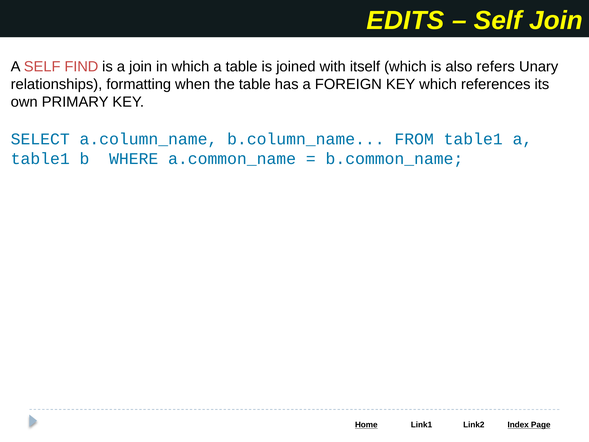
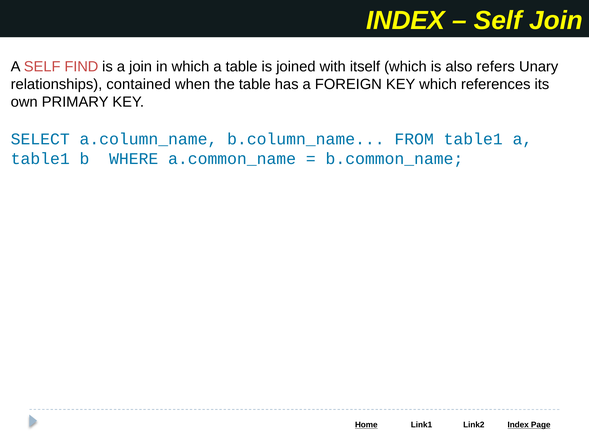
EDITS: EDITS -> INDEX (406, 20)
formatting: formatting -> contained (139, 84)
